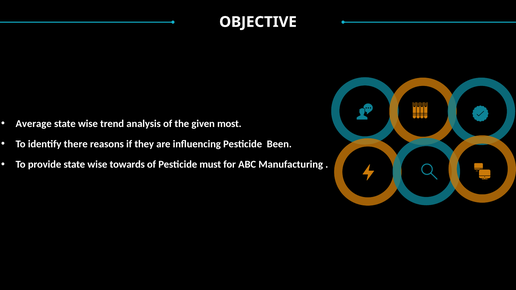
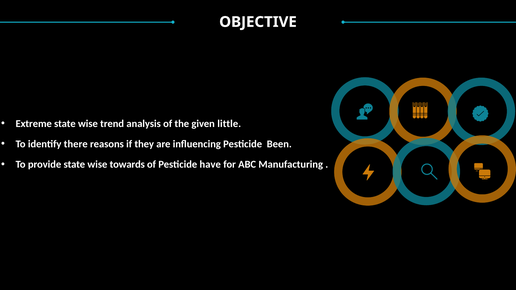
Average: Average -> Extreme (34, 124)
most: most -> little (229, 124)
must: must -> have (210, 165)
